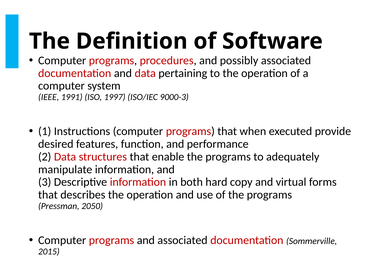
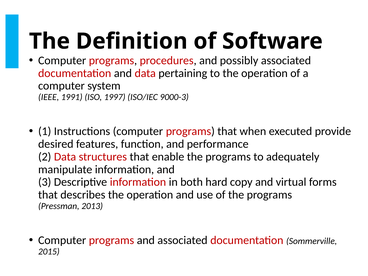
2050: 2050 -> 2013 (92, 206)
